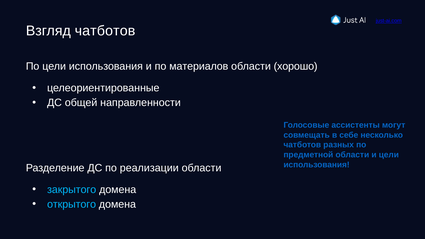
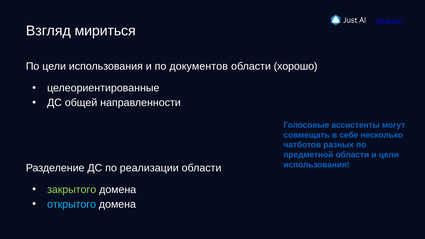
Взгляд чатботов: чатботов -> мириться (105, 31)
материалов: материалов -> документов (199, 66)
закрытого colour: light blue -> light green (72, 190)
